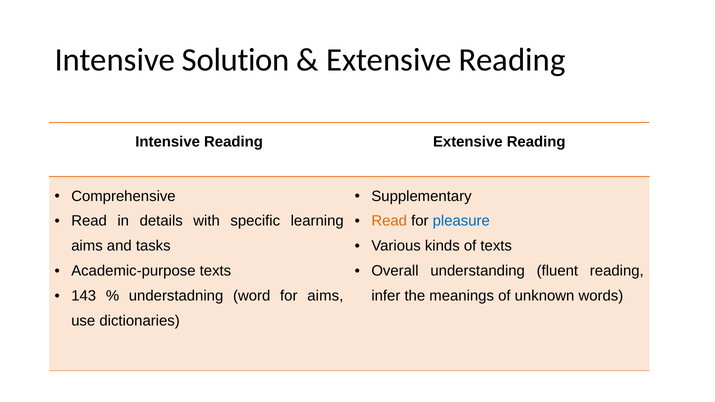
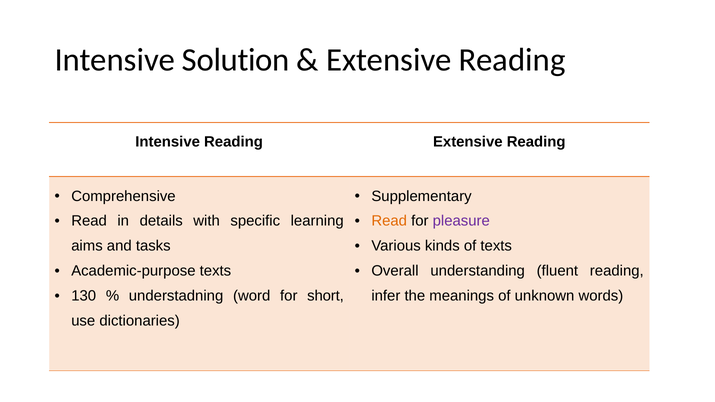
pleasure colour: blue -> purple (461, 221)
143: 143 -> 130 (84, 296)
for aims: aims -> short (326, 296)
